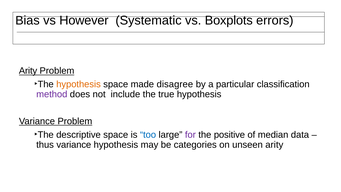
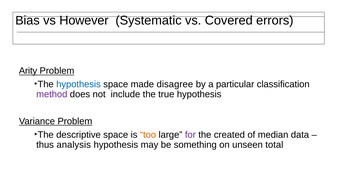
Boxplots: Boxplots -> Covered (229, 20)
hypothesis colour: orange -> blue (78, 84)
too colour: blue -> orange (148, 134)
positive: positive -> created (229, 134)
thus variance: variance -> analysis (74, 144)
categories: categories -> something (195, 144)
unseen arity: arity -> total (274, 144)
